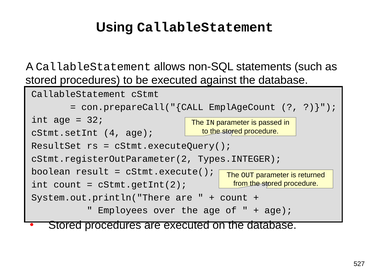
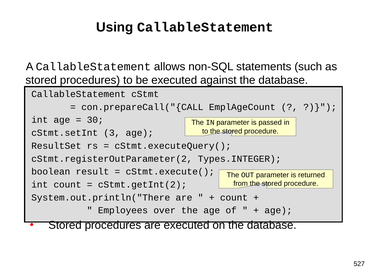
32: 32 -> 30 (95, 120)
4: 4 -> 3 (112, 133)
